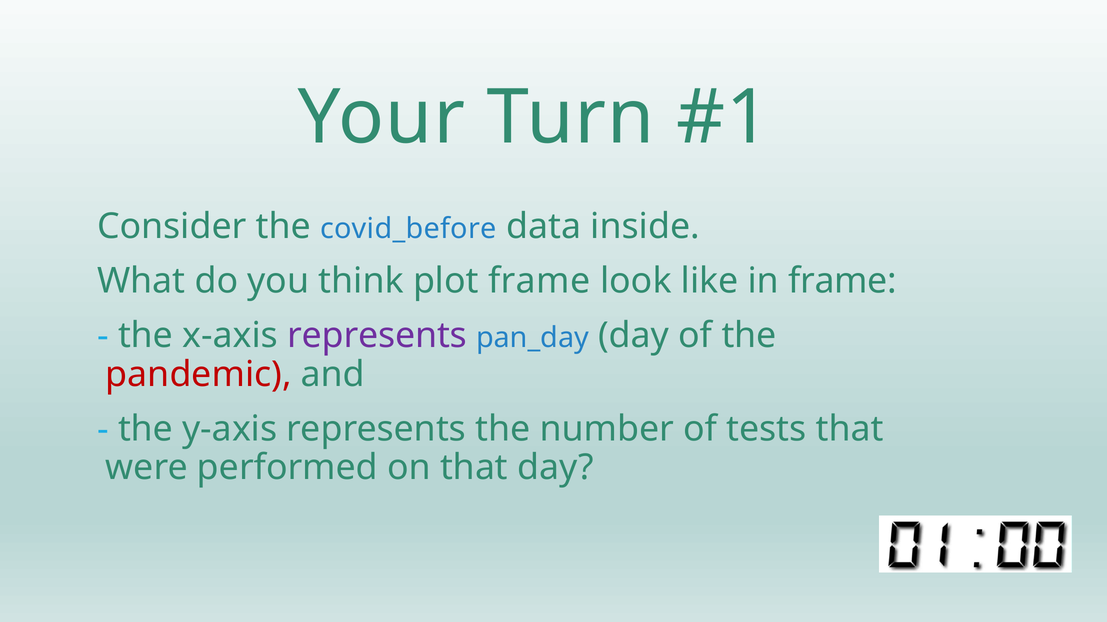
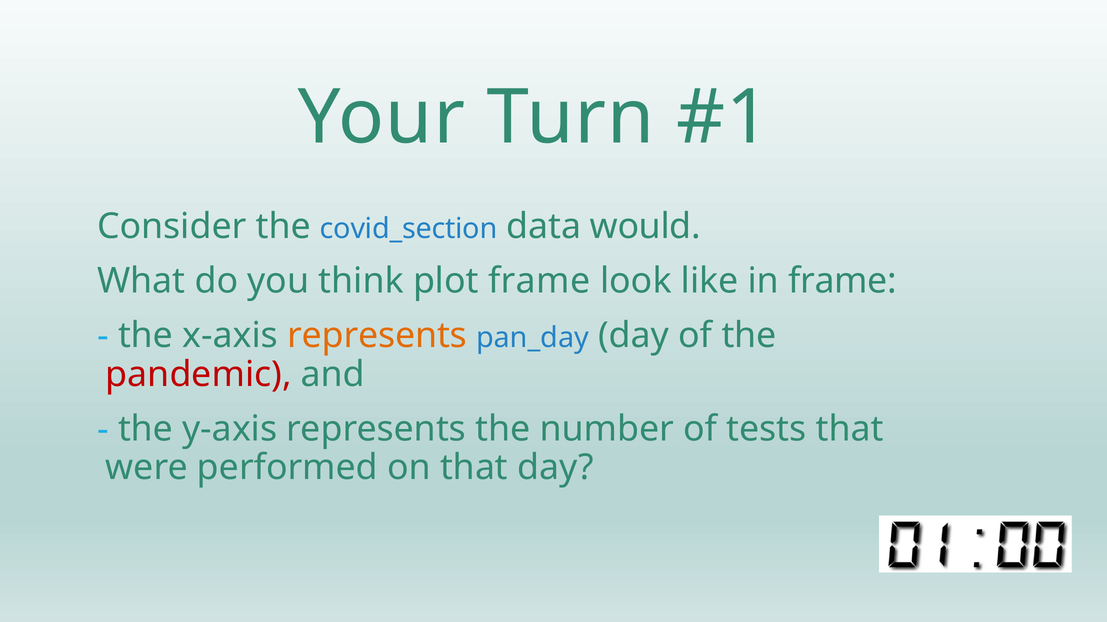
covid_before: covid_before -> covid_section (409, 229)
inside: inside -> would (645, 226)
represents colour: purple -> orange (377, 336)
